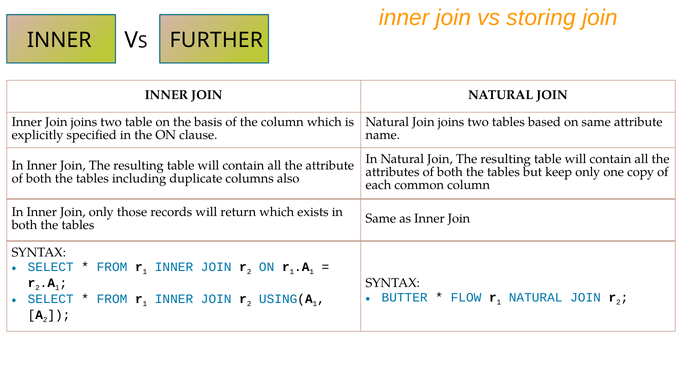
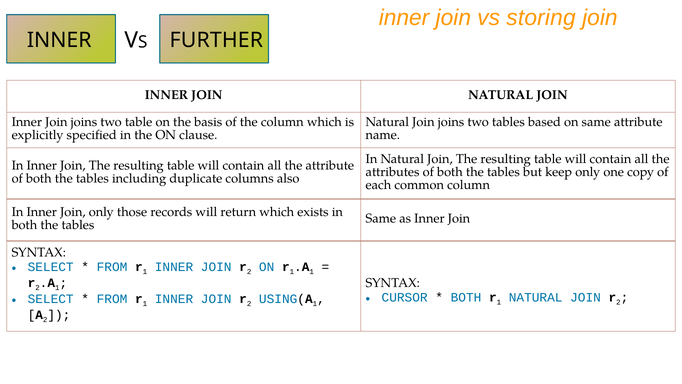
BUTTER: BUTTER -> CURSOR (405, 297)
FLOW: FLOW -> BOTH (466, 297)
